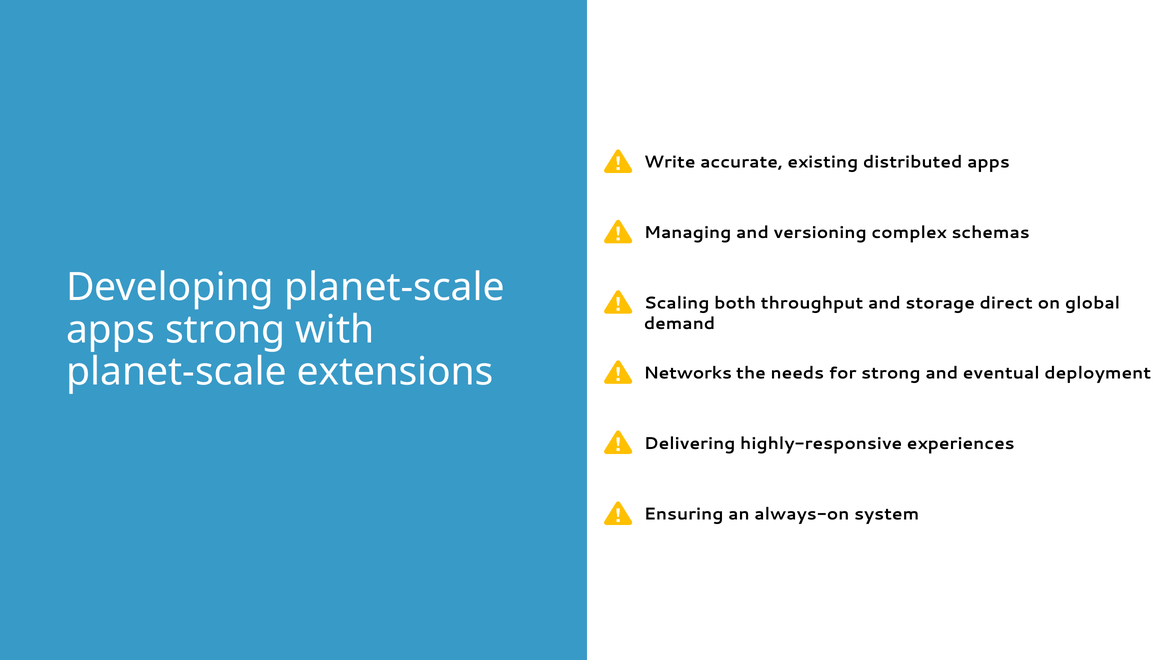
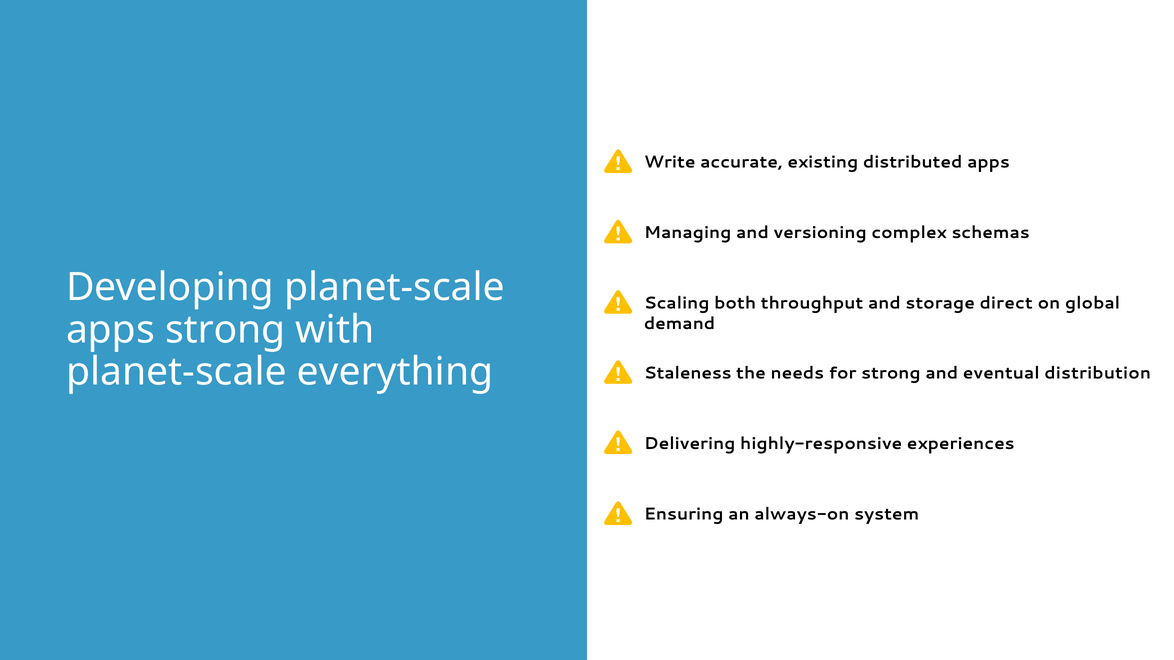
extensions: extensions -> everything (395, 372)
Networks: Networks -> Staleness (688, 374)
deployment: deployment -> distribution (1098, 374)
